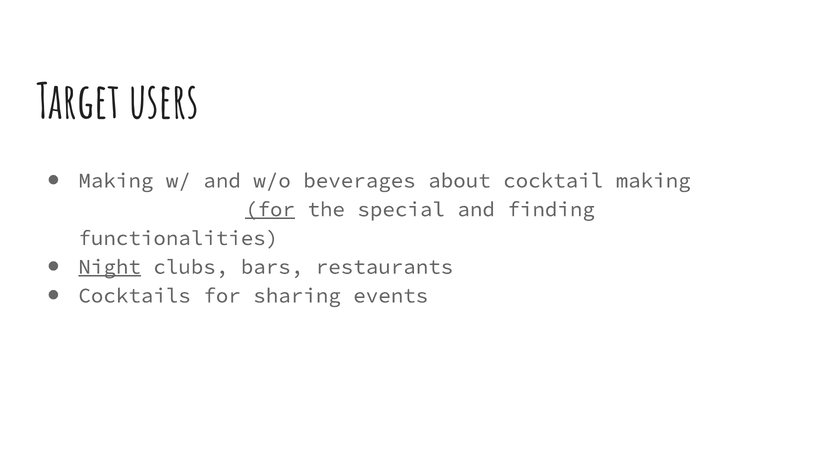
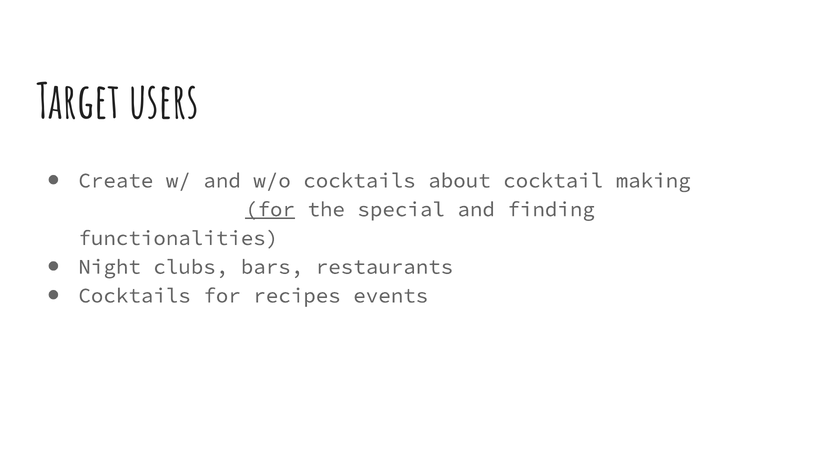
Making: Making -> Create (116, 180)
w/o beverages: beverages -> cocktails (360, 180)
Night underline: present -> none (110, 267)
sharing: sharing -> recipes (297, 295)
